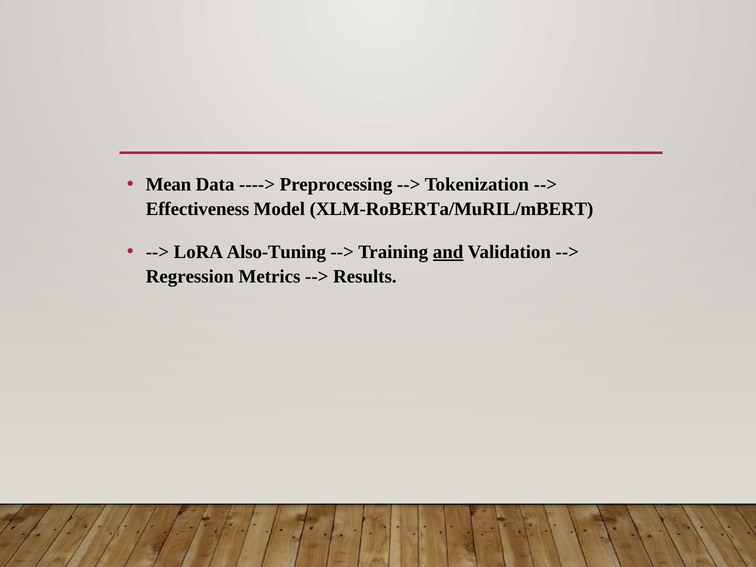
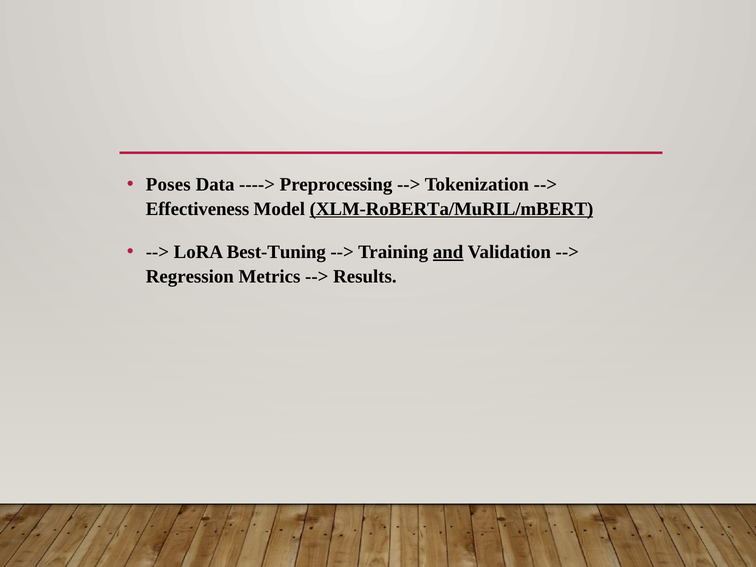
Mean: Mean -> Poses (168, 185)
XLM-RoBERTa/MuRIL/mBERT underline: none -> present (452, 209)
Also-Tuning: Also-Tuning -> Best-Tuning (276, 252)
